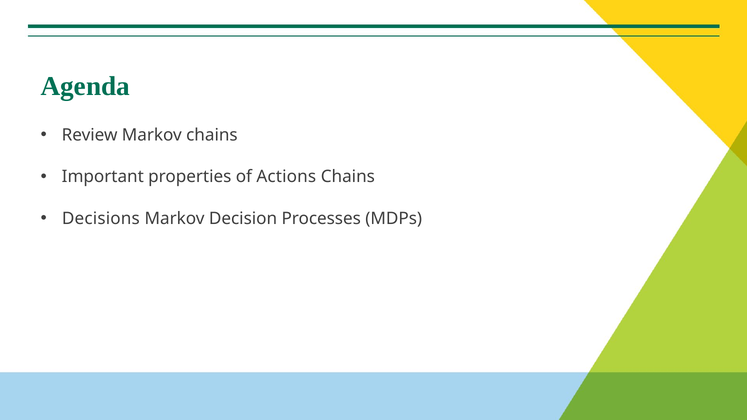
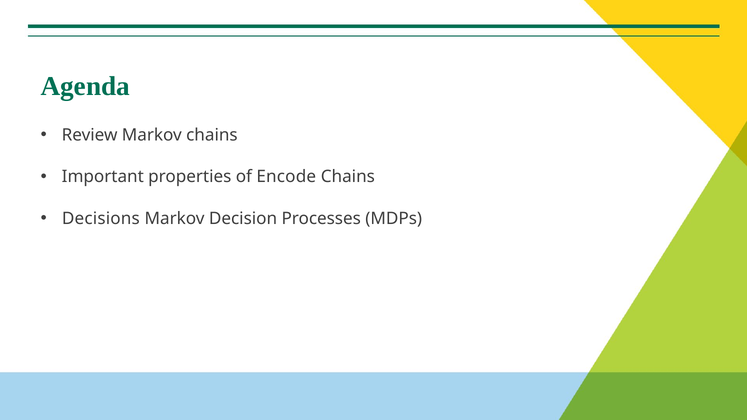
Actions: Actions -> Encode (286, 177)
